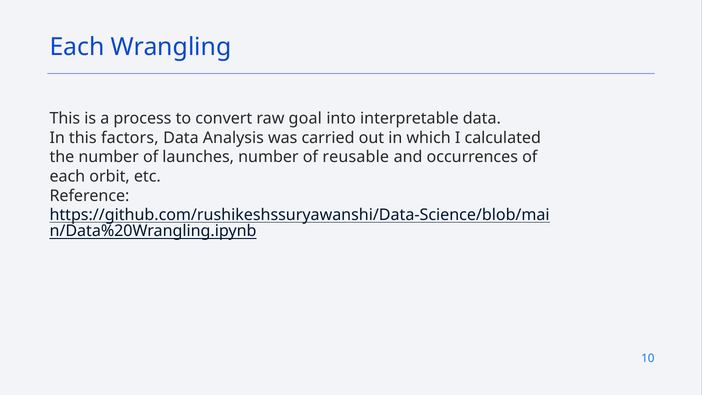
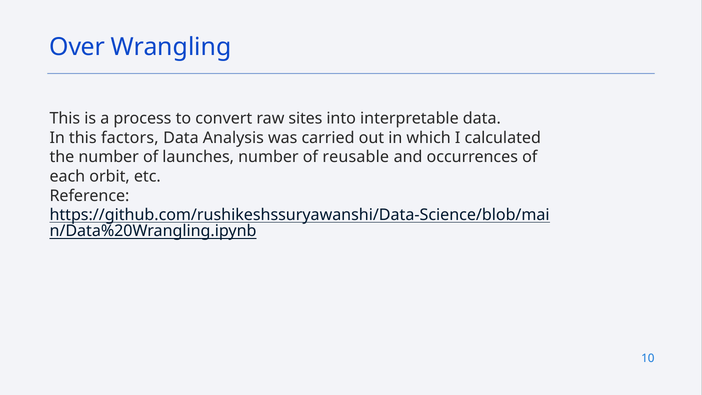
Each: Each -> Over (77, 47)
goal: goal -> sites (305, 118)
